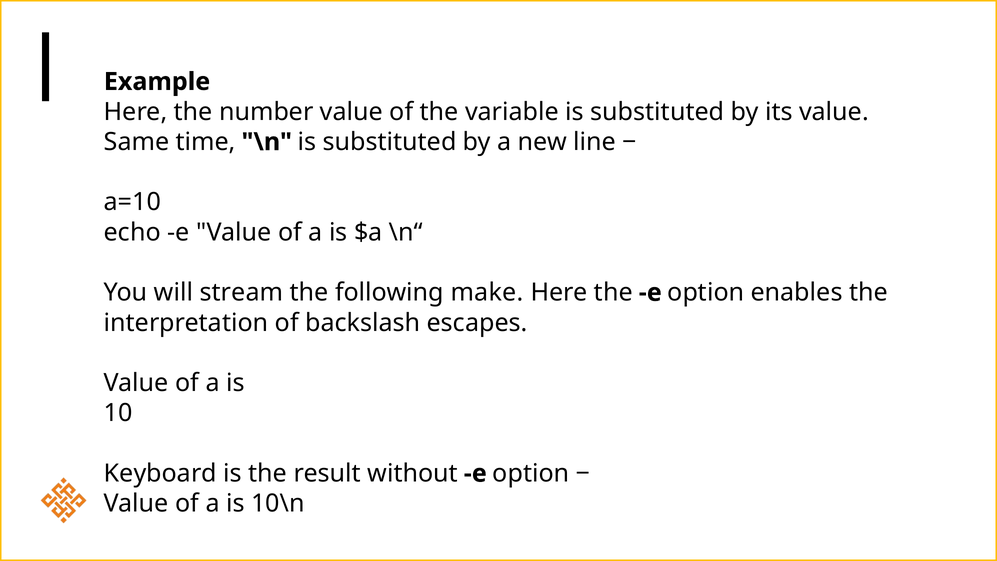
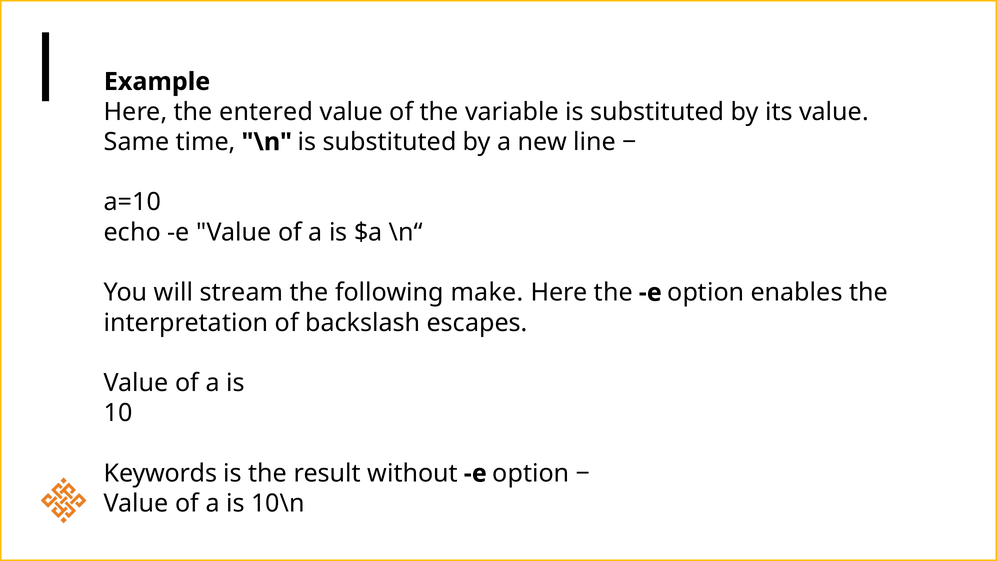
number: number -> entered (266, 112)
Keyboard: Keyboard -> Keywords (160, 473)
